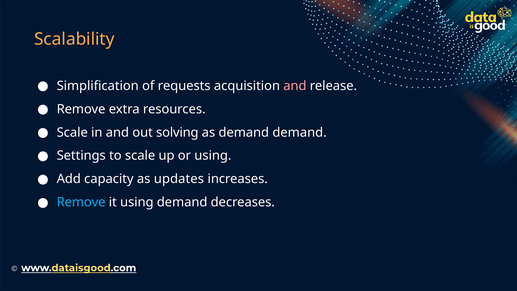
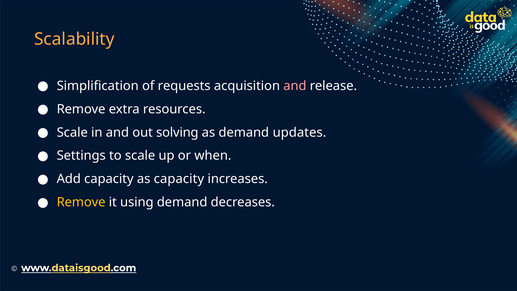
demand demand: demand -> updates (299, 132)
or using: using -> when (213, 156)
as updates: updates -> capacity (179, 179)
Remove colour: light blue -> yellow (81, 202)
